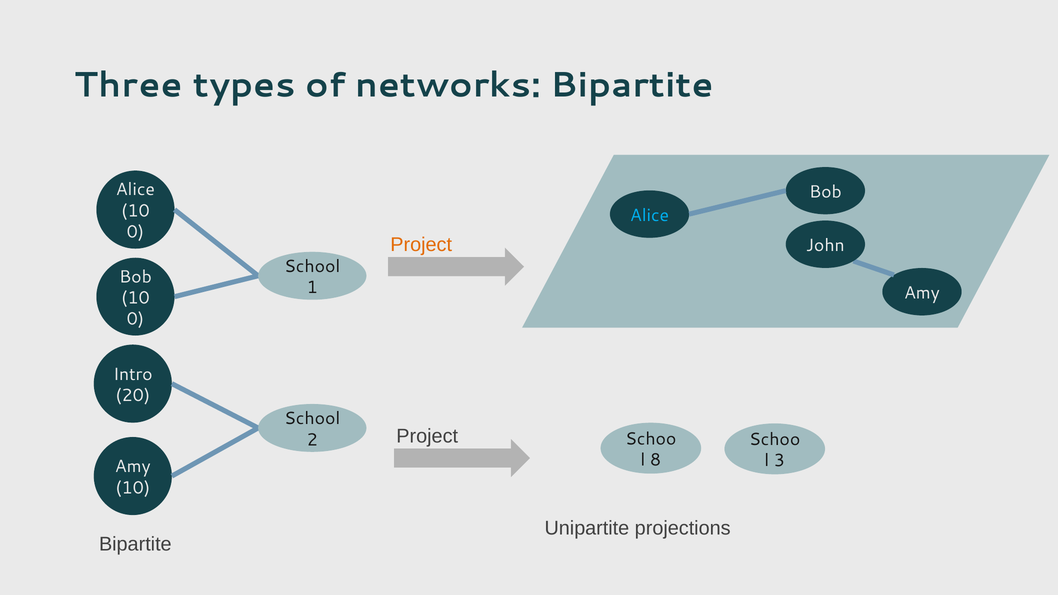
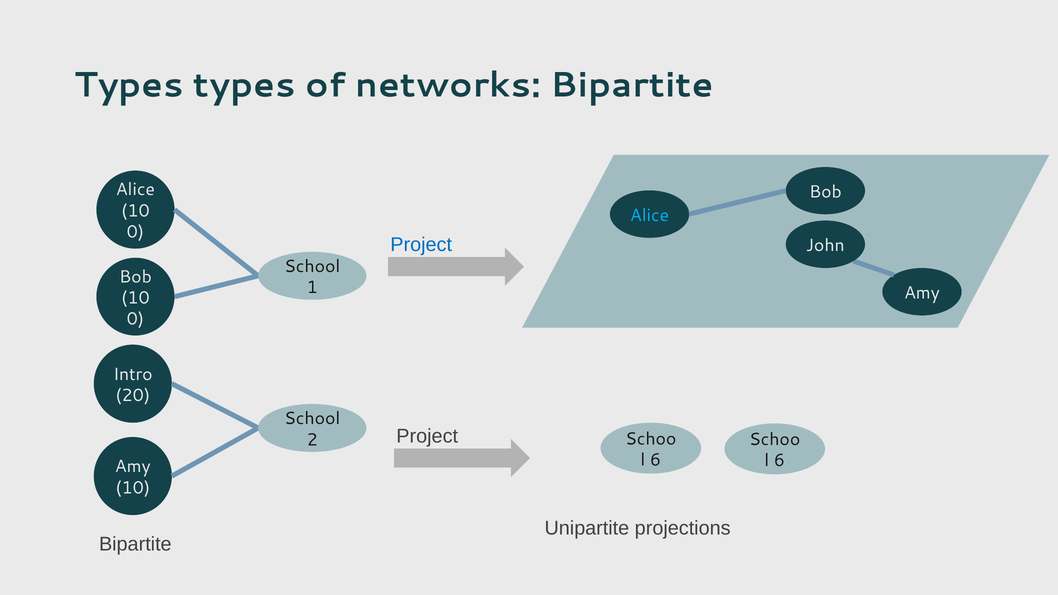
Three: Three -> Types (129, 85)
Project colour: orange -> blue (421, 245)
8: 8 -> 6 (656, 460)
3: 3 -> 6 (779, 461)
